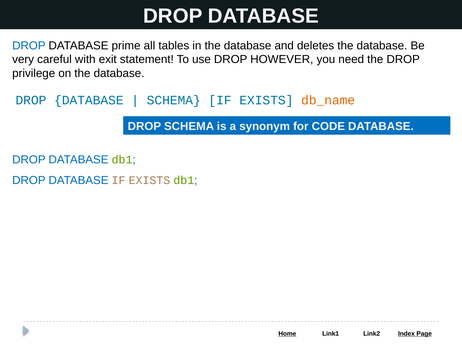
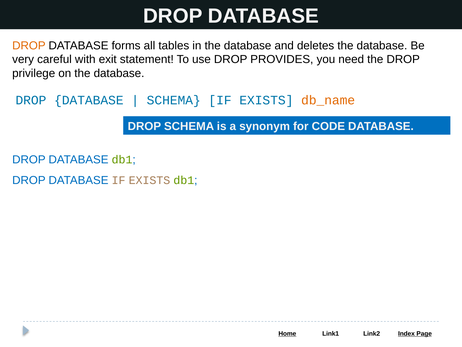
DROP colour: blue -> orange (29, 46)
prime: prime -> forms (126, 46)
HOWEVER: HOWEVER -> PROVIDES (282, 59)
